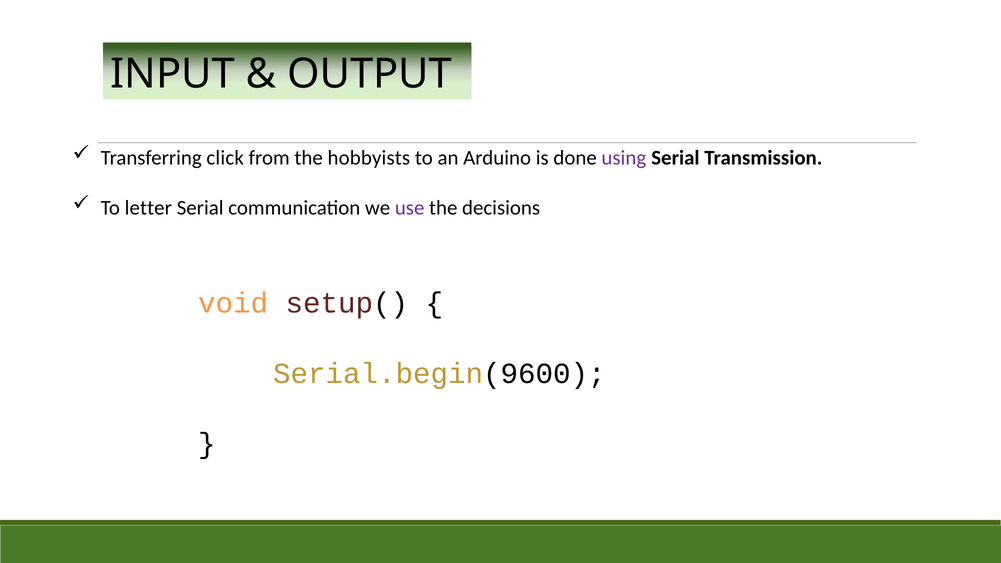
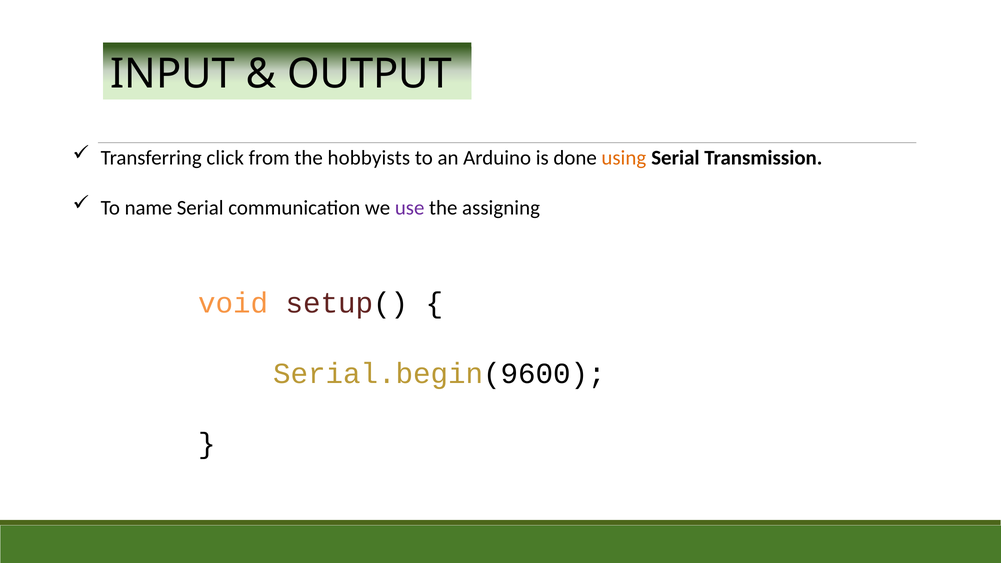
using colour: purple -> orange (624, 158)
letter: letter -> name (148, 208)
decisions: decisions -> assigning (501, 208)
